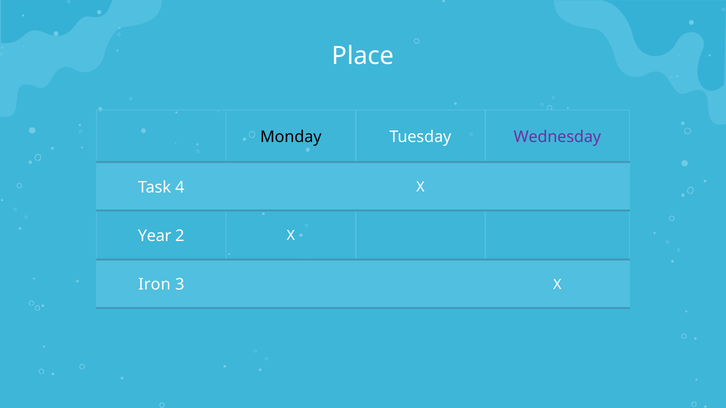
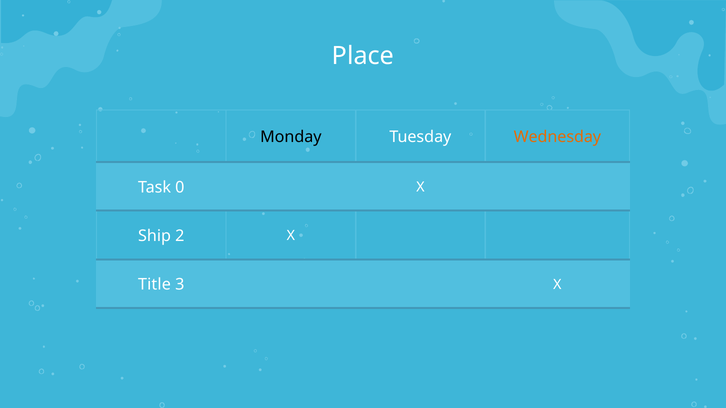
Wednesday colour: purple -> orange (557, 137)
4: 4 -> 0 (180, 187)
Year: Year -> Ship (155, 236)
Iron: Iron -> Title (154, 285)
